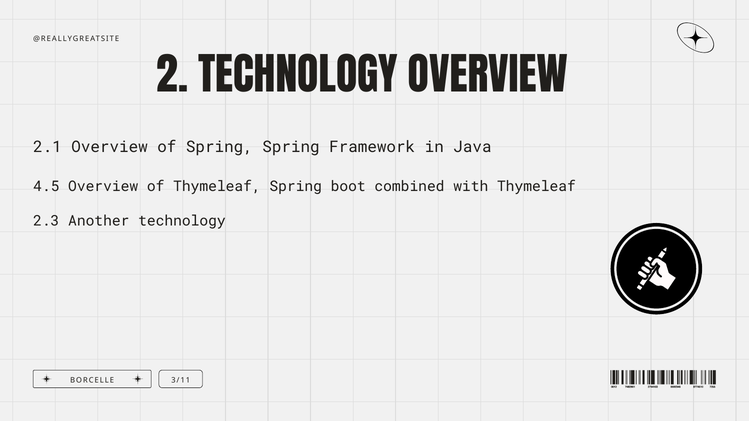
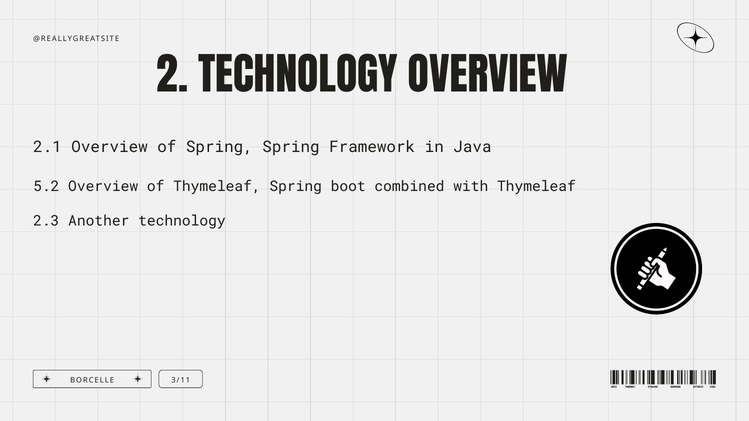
4.5: 4.5 -> 5.2 (46, 187)
